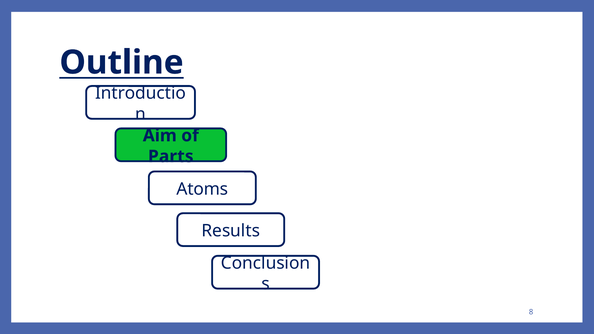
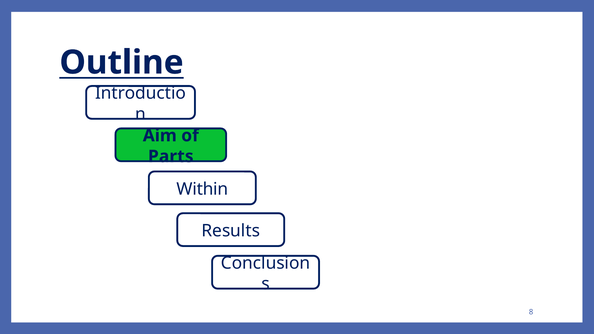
Atoms: Atoms -> Within (202, 189)
